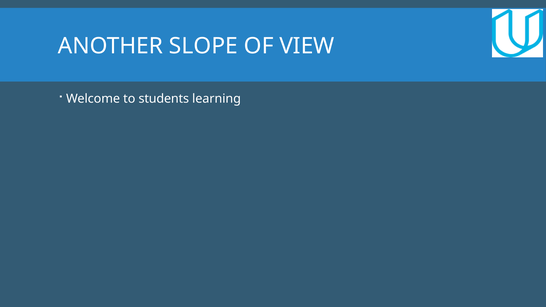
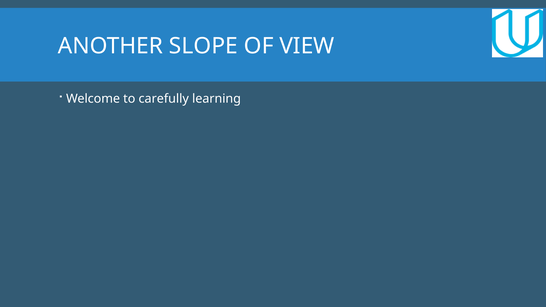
students: students -> carefully (164, 99)
